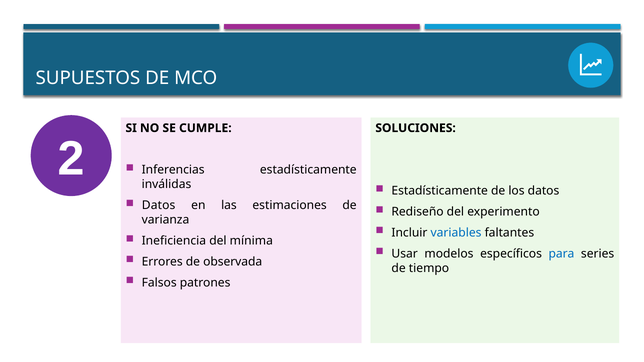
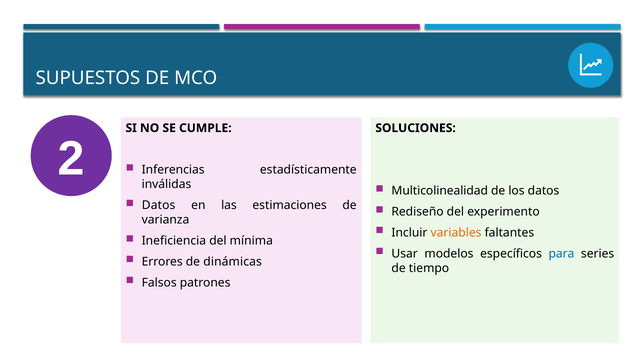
Estadísticamente: Estadísticamente -> Multicolinealidad (440, 191)
variables colour: blue -> orange (456, 233)
observada: observada -> dinámicas (233, 262)
